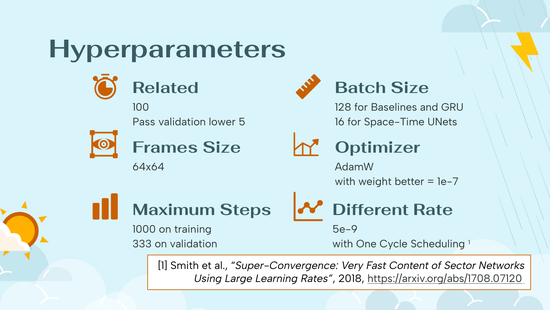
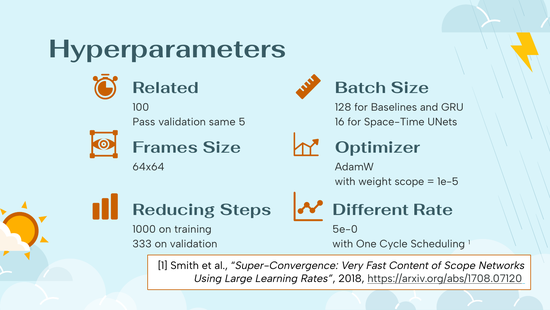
lower: lower -> same (222, 122)
weight better: better -> scope (409, 181)
1e-7: 1e-7 -> 1e-5 (448, 181)
Maximum: Maximum -> Reducing (174, 209)
5e-9: 5e-9 -> 5e-0 (345, 229)
of Sector: Sector -> Scope (460, 265)
